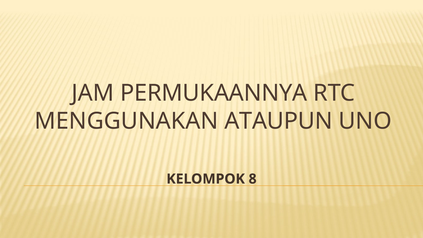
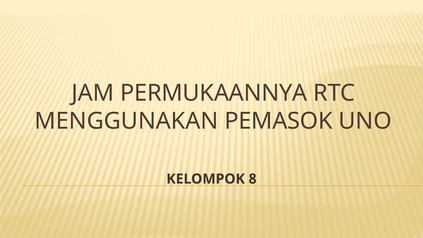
ATAUPUN: ATAUPUN -> PEMASOK (279, 121)
